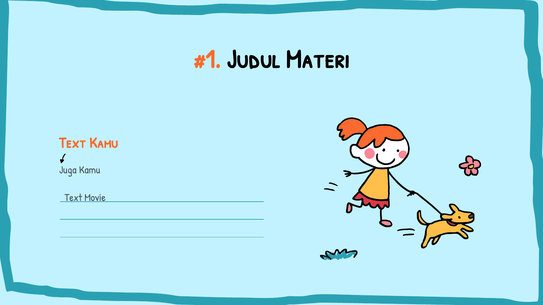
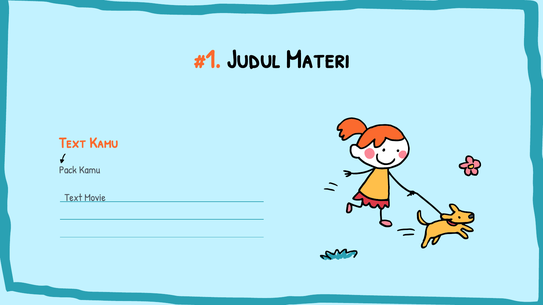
Juga: Juga -> Pack (68, 170)
